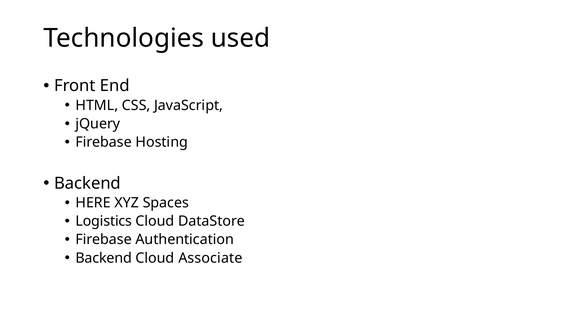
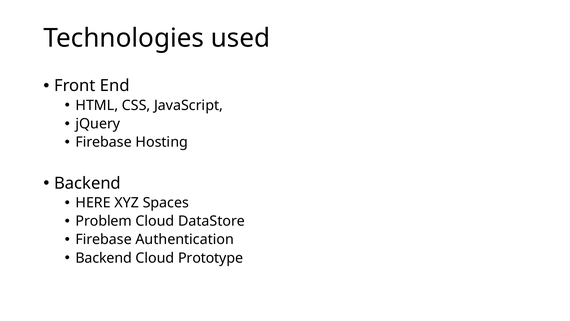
Logistics: Logistics -> Problem (104, 221)
Associate: Associate -> Prototype (211, 258)
